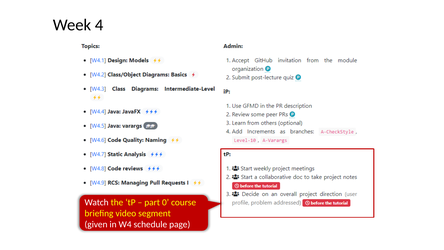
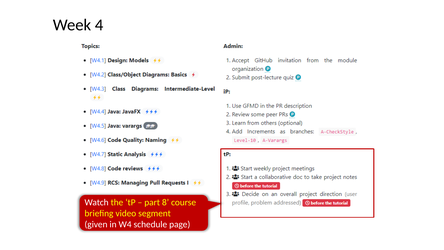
0: 0 -> 8 (166, 202)
